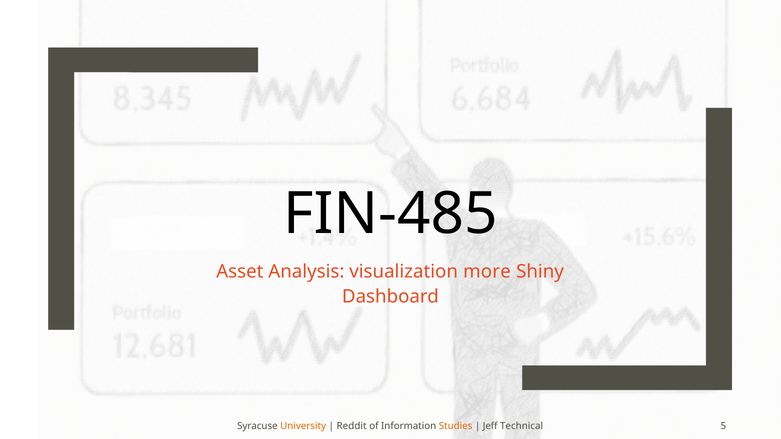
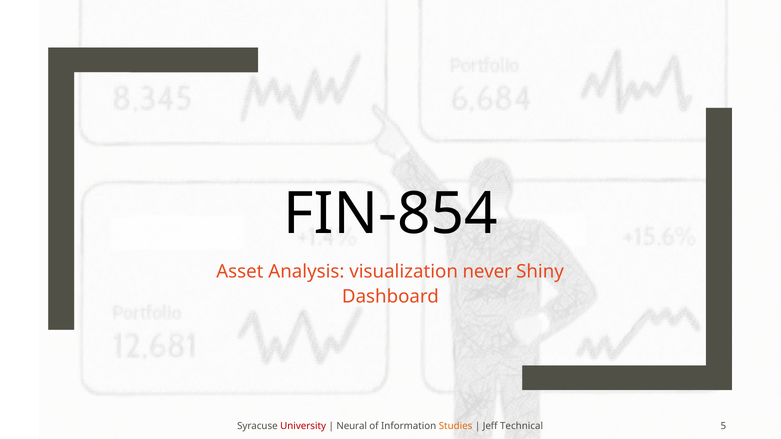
FIN-485: FIN-485 -> FIN-854 (391, 214)
more: more -> never (487, 272)
University colour: orange -> red (303, 426)
Reddit: Reddit -> Neural (352, 426)
